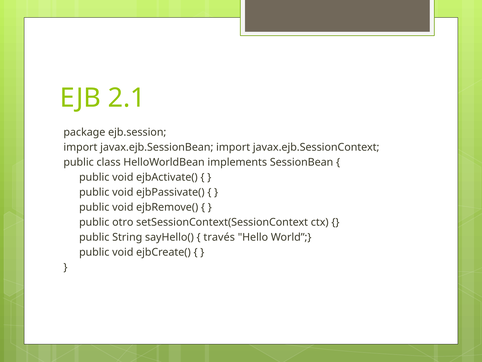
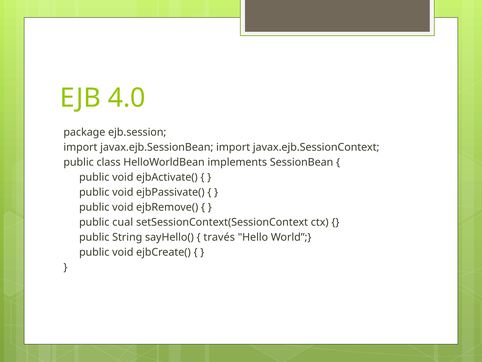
2.1: 2.1 -> 4.0 (127, 98)
otro: otro -> cual (123, 222)
